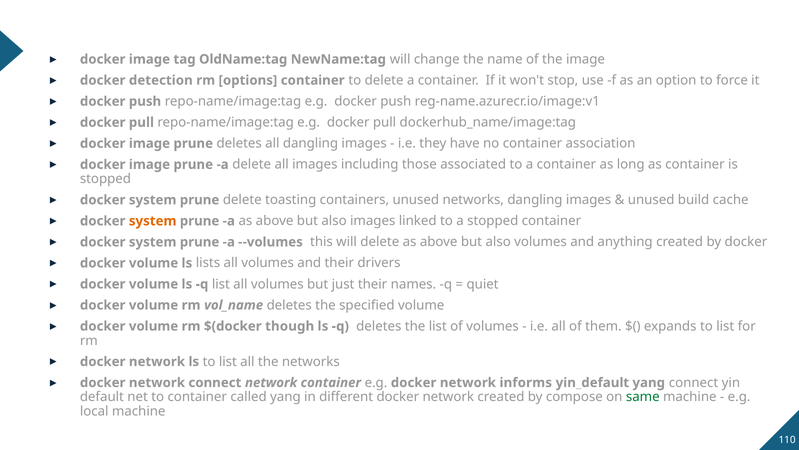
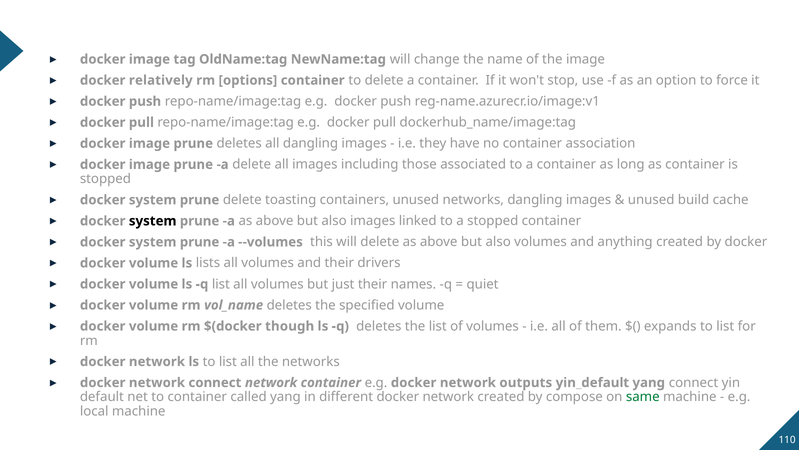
detection: detection -> relatively (161, 80)
system colour: orange -> black (153, 221)
informs: informs -> outputs (526, 382)
